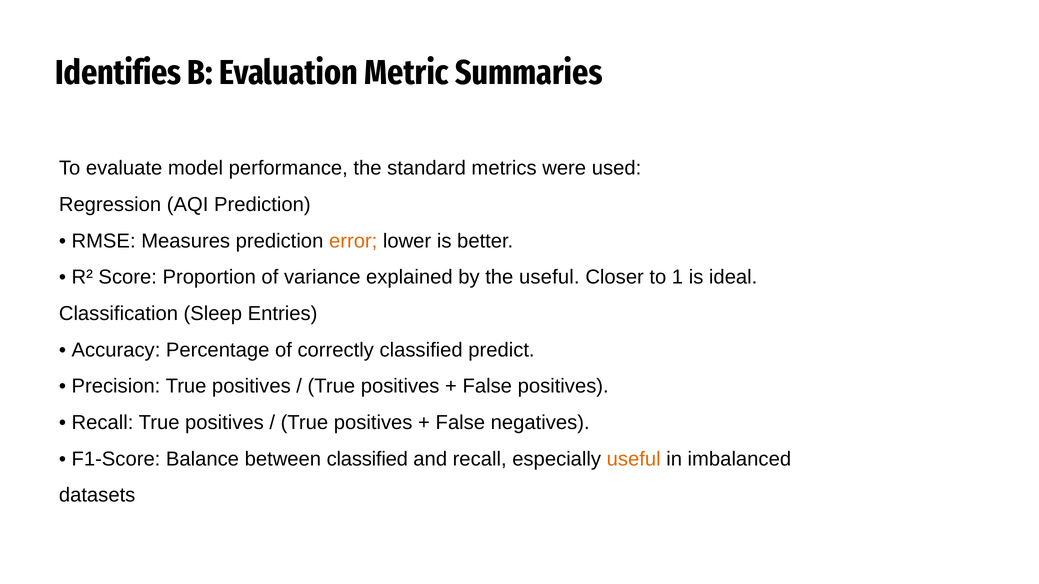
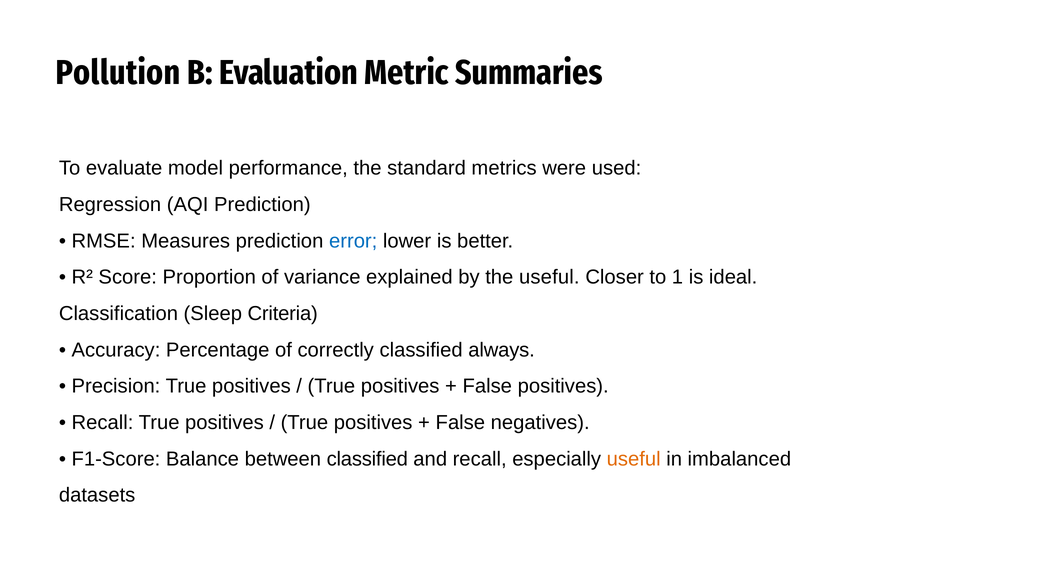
Identifies: Identifies -> Pollution (118, 73)
error colour: orange -> blue (353, 241)
Entries: Entries -> Criteria (283, 314)
predict: predict -> always (502, 350)
